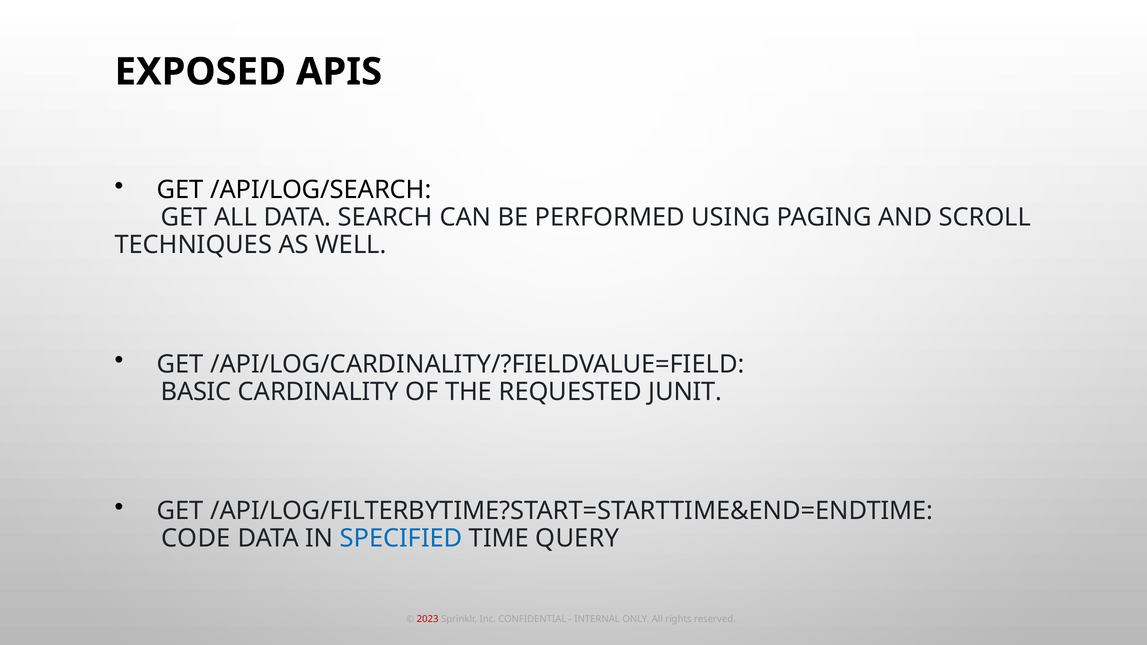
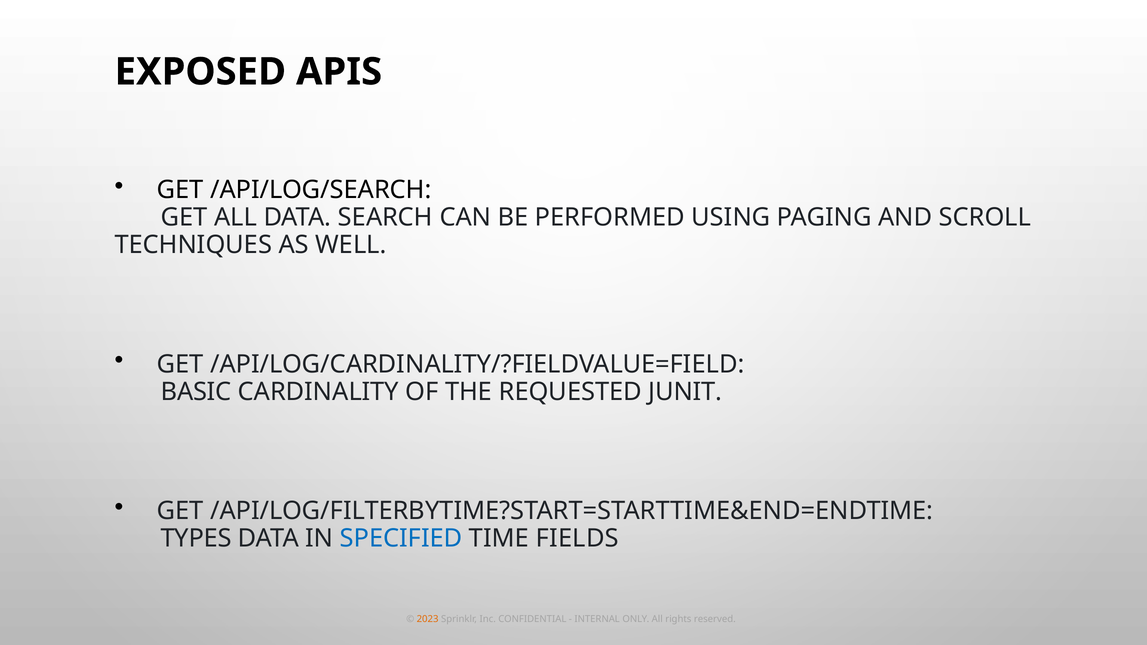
CODE: CODE -> TYPES (196, 538)
QUERY: QUERY -> FIELDS (577, 538)
2023 colour: red -> orange (428, 619)
